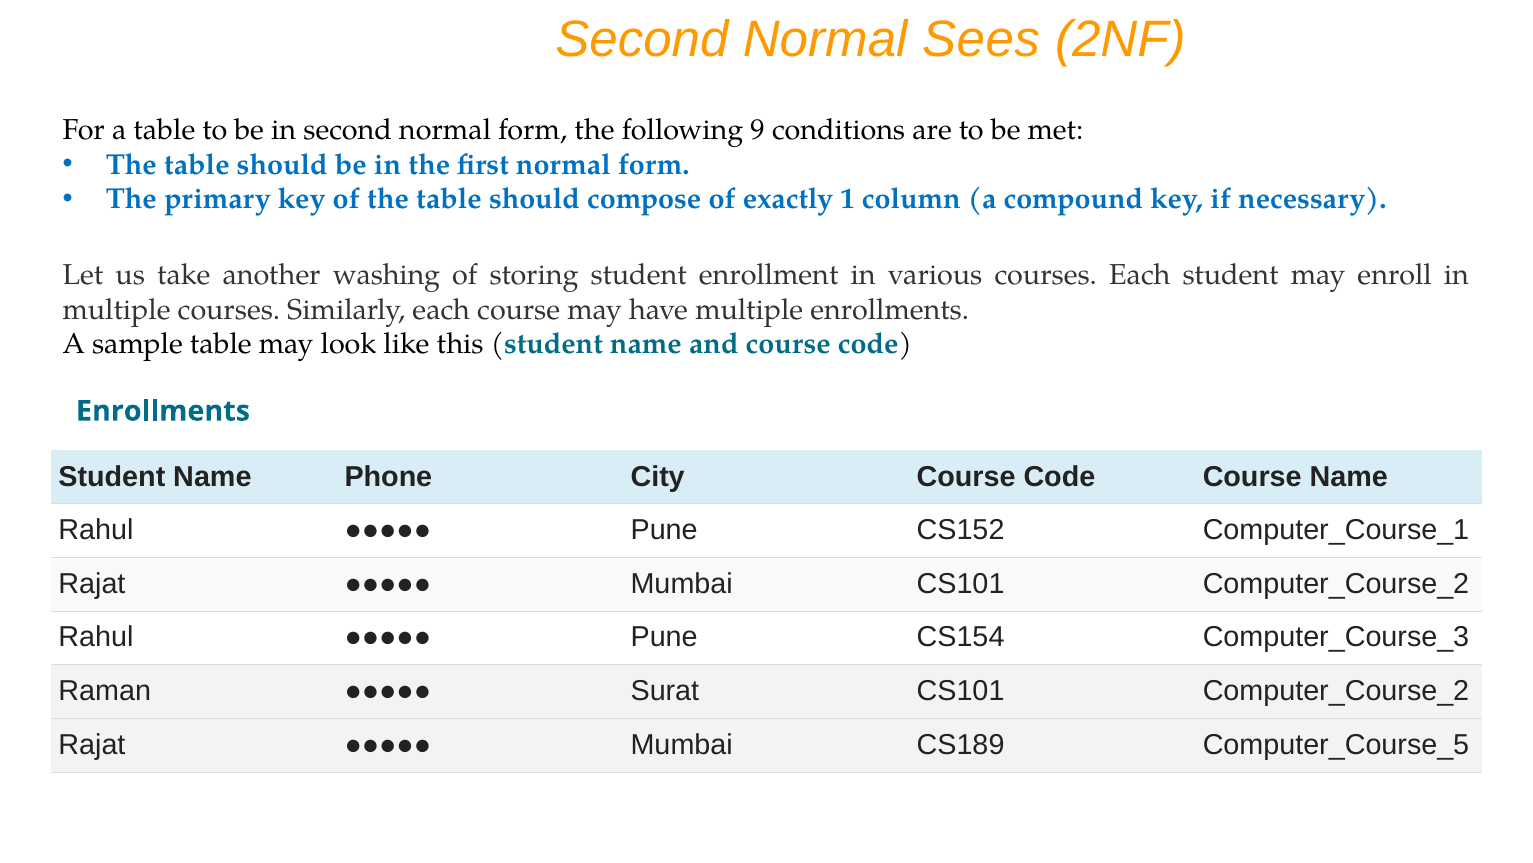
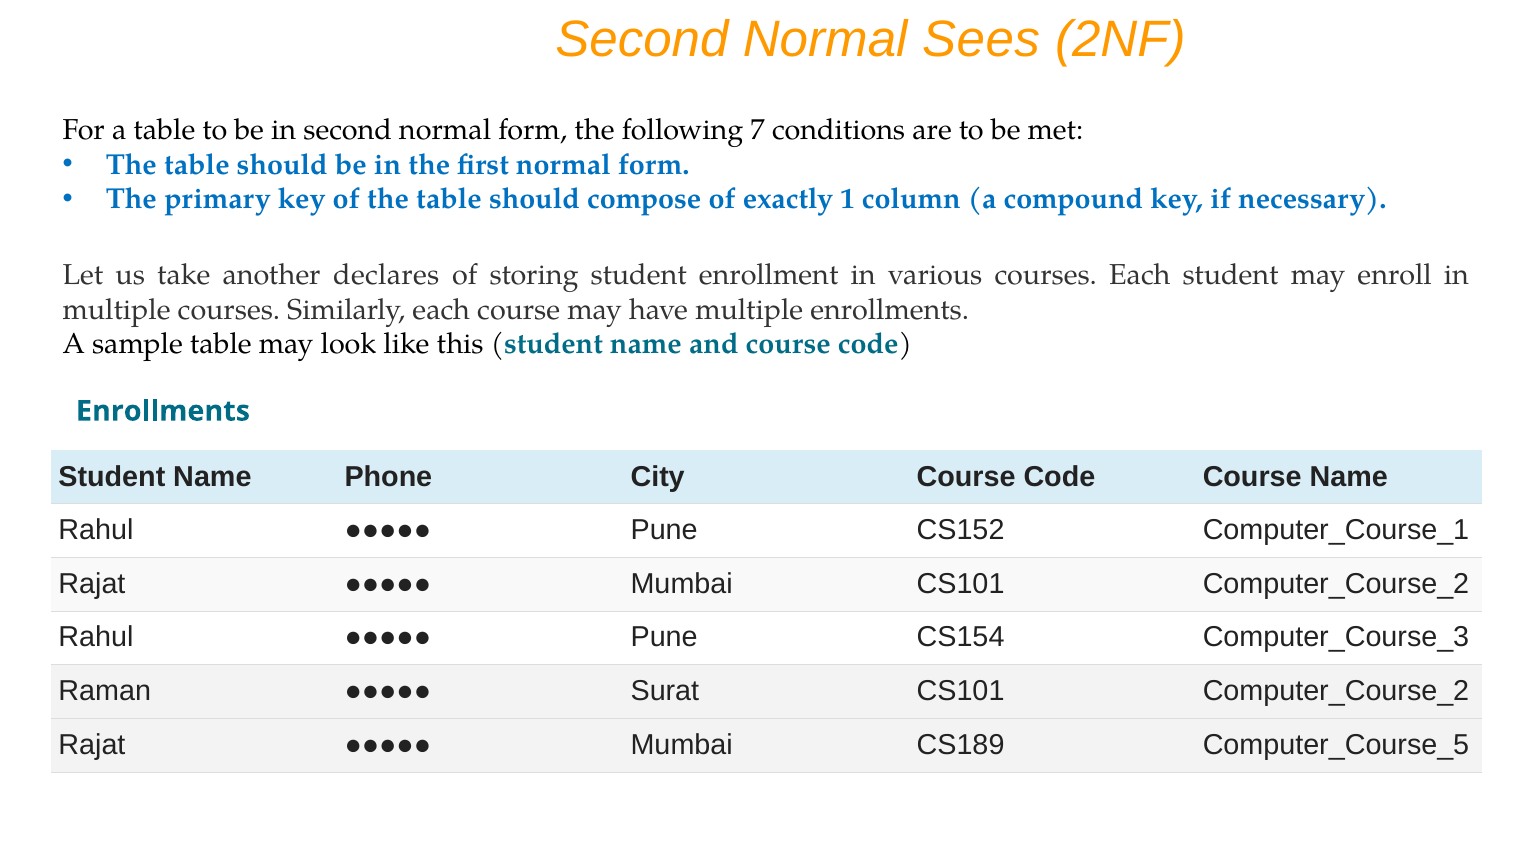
9: 9 -> 7 (758, 130)
washing: washing -> declares (386, 275)
